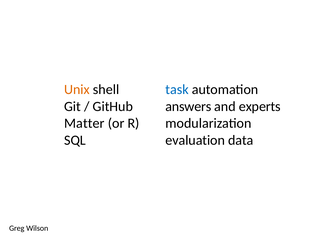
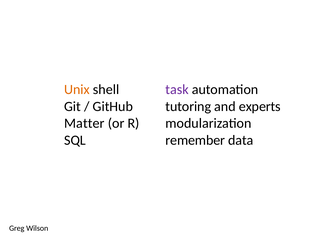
task colour: blue -> purple (177, 90)
answers: answers -> tutoring (188, 106)
evaluation: evaluation -> remember (195, 140)
